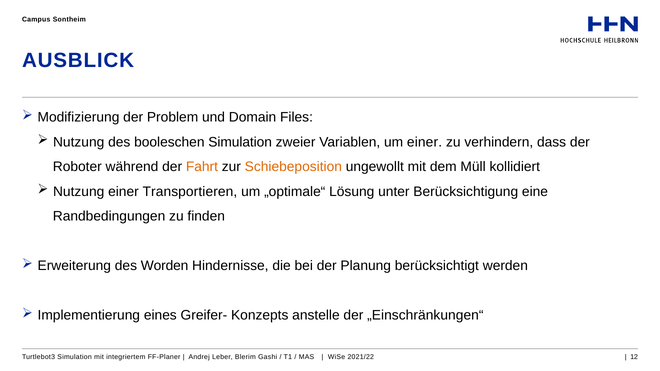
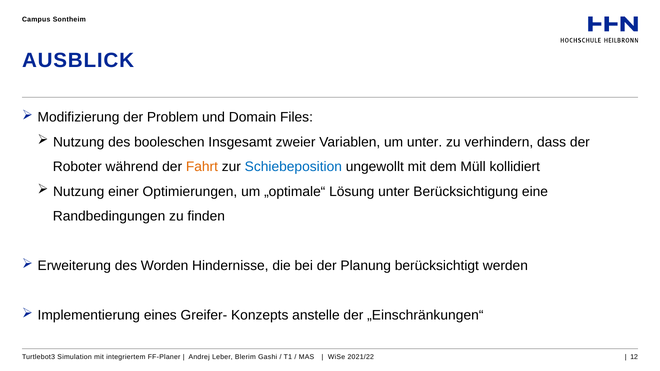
booleschen Simulation: Simulation -> Insgesamt (240, 142)
um einer: einer -> unter (425, 142)
Schiebeposition colour: orange -> blue (293, 167)
Transportieren: Transportieren -> Optimierungen (190, 192)
